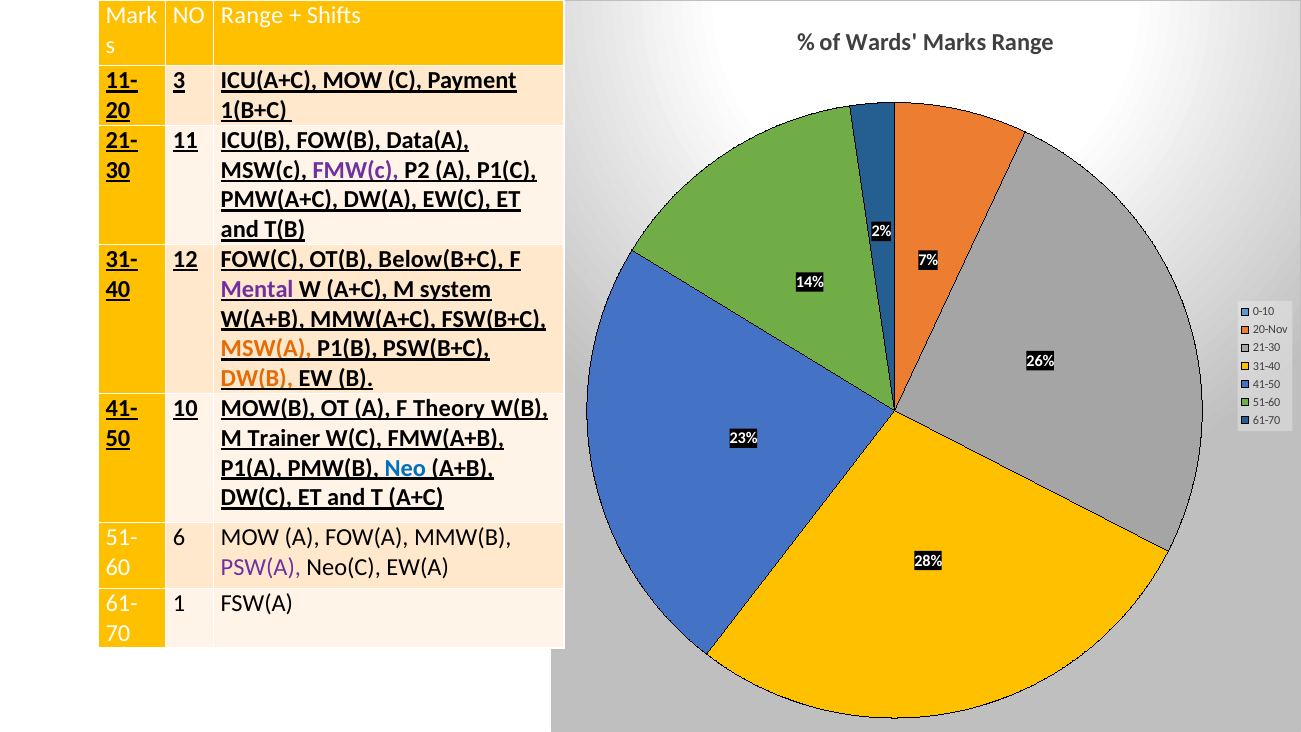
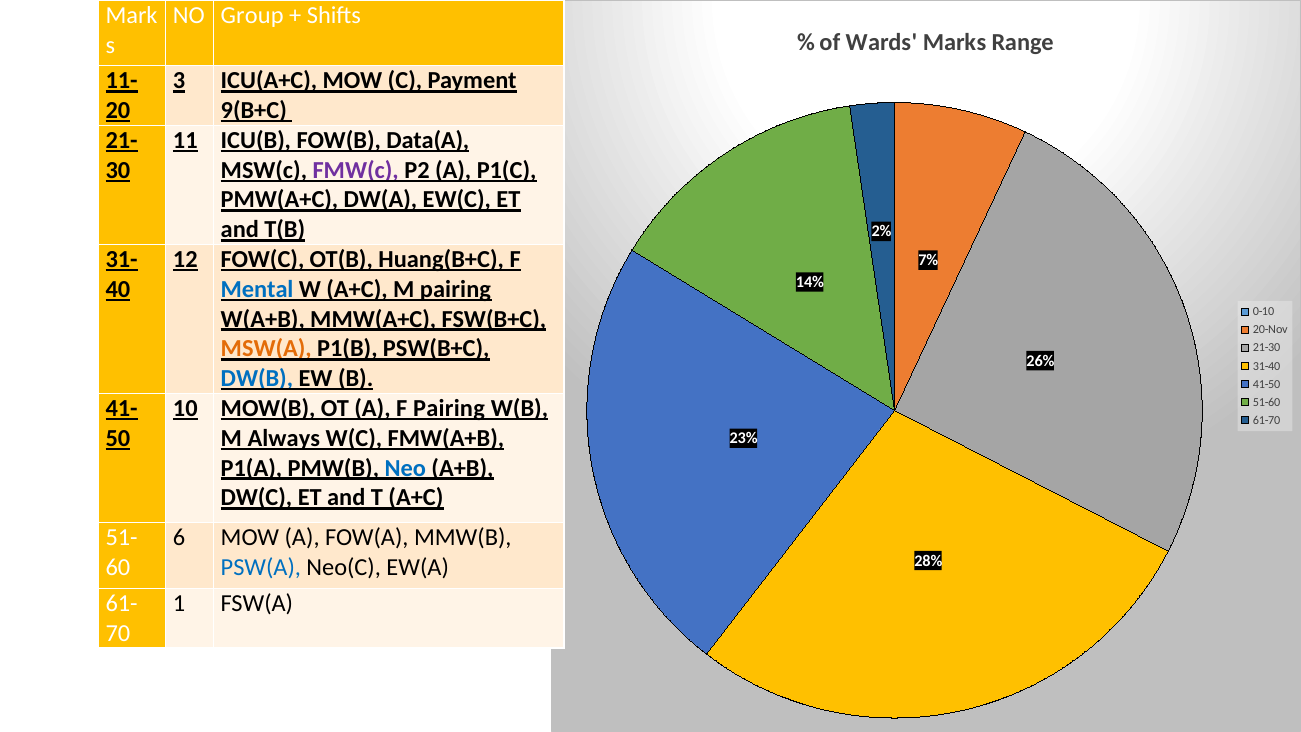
NO Range: Range -> Group (252, 15)
1(B+C: 1(B+C -> 9(B+C (254, 110)
Below(B+C: Below(B+C -> Huang(B+C (441, 259)
Mental colour: purple -> blue (257, 289)
M system: system -> pairing (455, 289)
DW(B colour: orange -> blue (257, 379)
F Theory: Theory -> Pairing (449, 408)
Trainer: Trainer -> Always (284, 438)
PSW(A colour: purple -> blue (261, 567)
